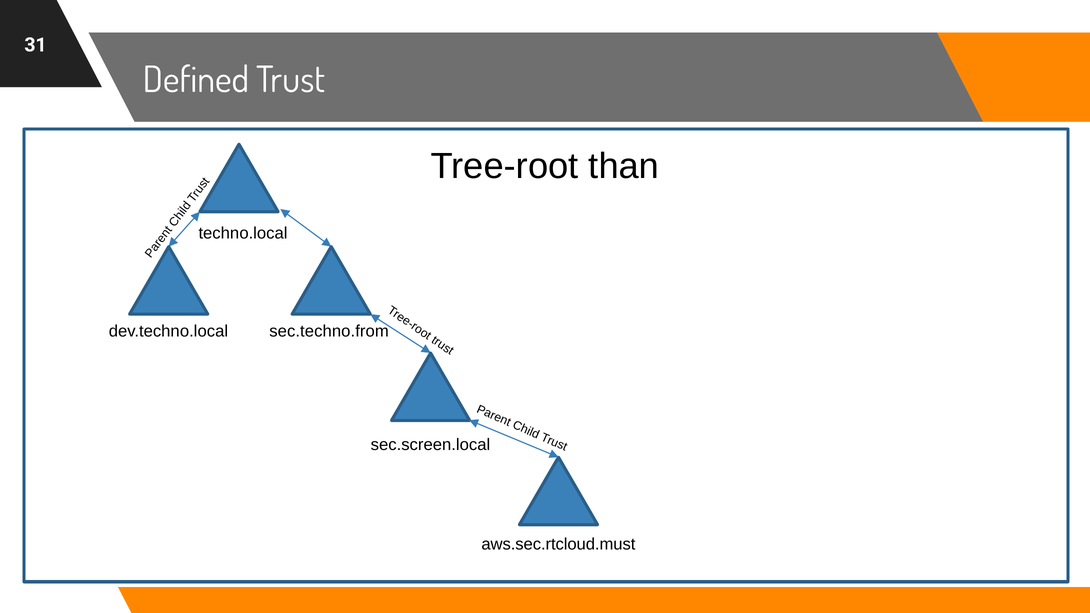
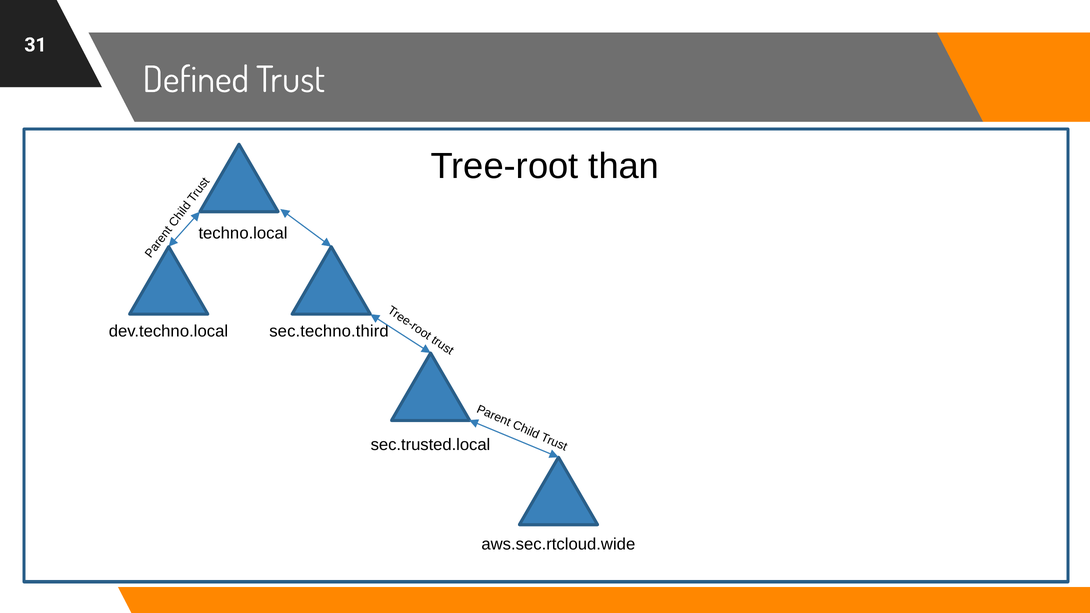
sec.techno.from: sec.techno.from -> sec.techno.third (329, 331)
sec.screen.local: sec.screen.local -> sec.trusted.local (431, 445)
aws.sec.rtcloud.must: aws.sec.rtcloud.must -> aws.sec.rtcloud.wide (558, 544)
